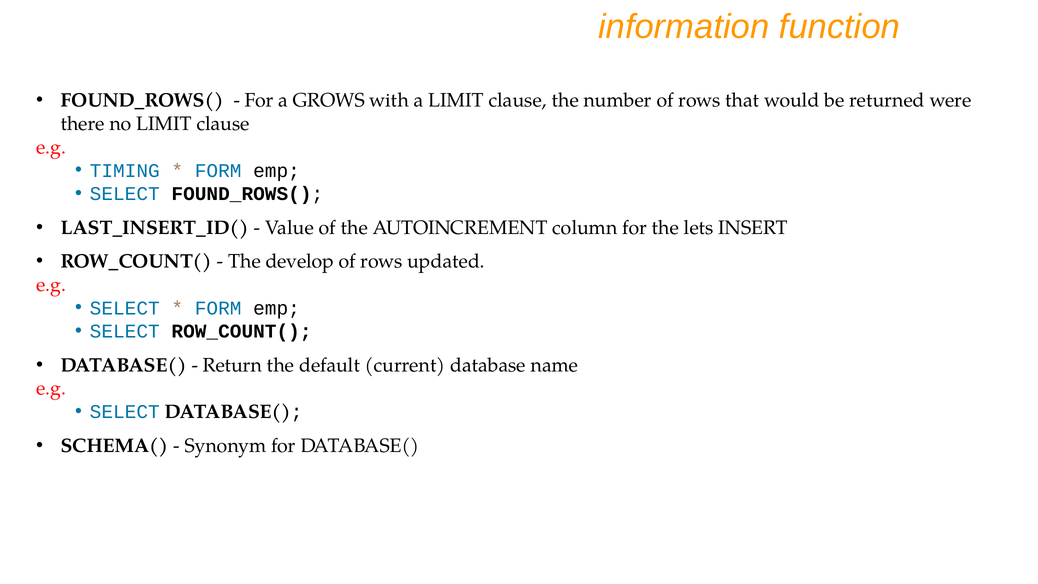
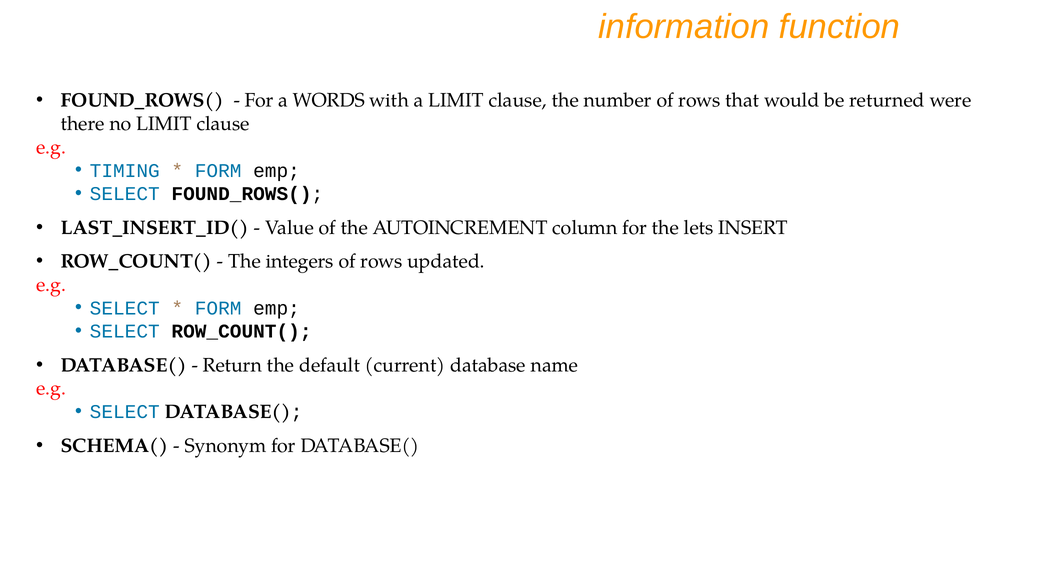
GROWS: GROWS -> WORDS (329, 100)
develop: develop -> integers (300, 261)
